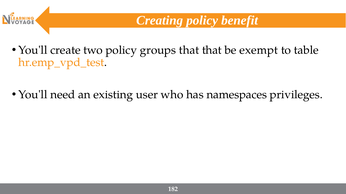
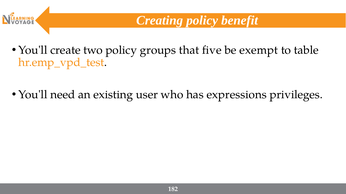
that that: that -> five (212, 50)
namespaces: namespaces -> expressions (237, 95)
